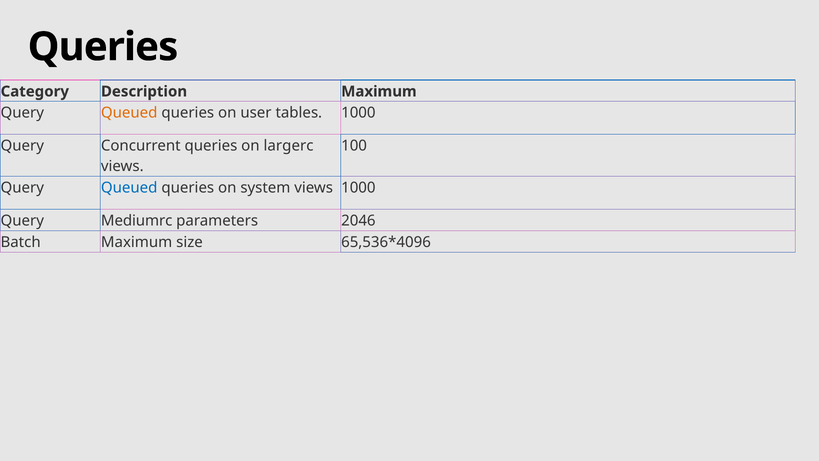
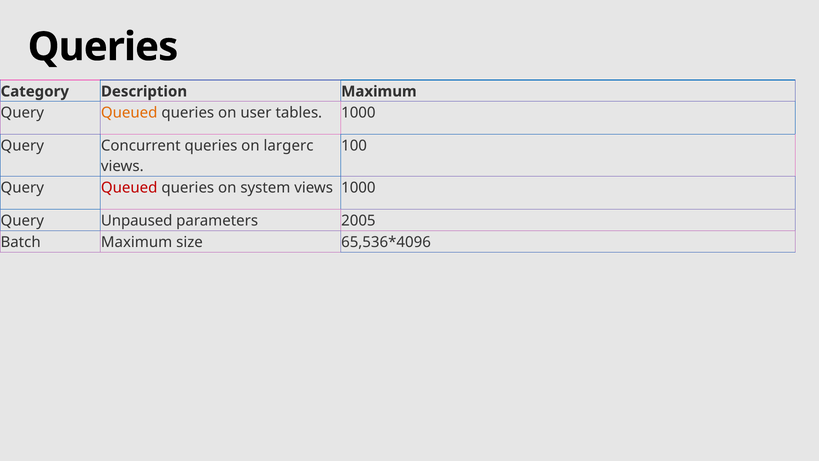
Queued colour: blue -> red (129, 188)
Mediumrc: Mediumrc -> Unpaused (137, 221)
2046: 2046 -> 2005 (358, 221)
